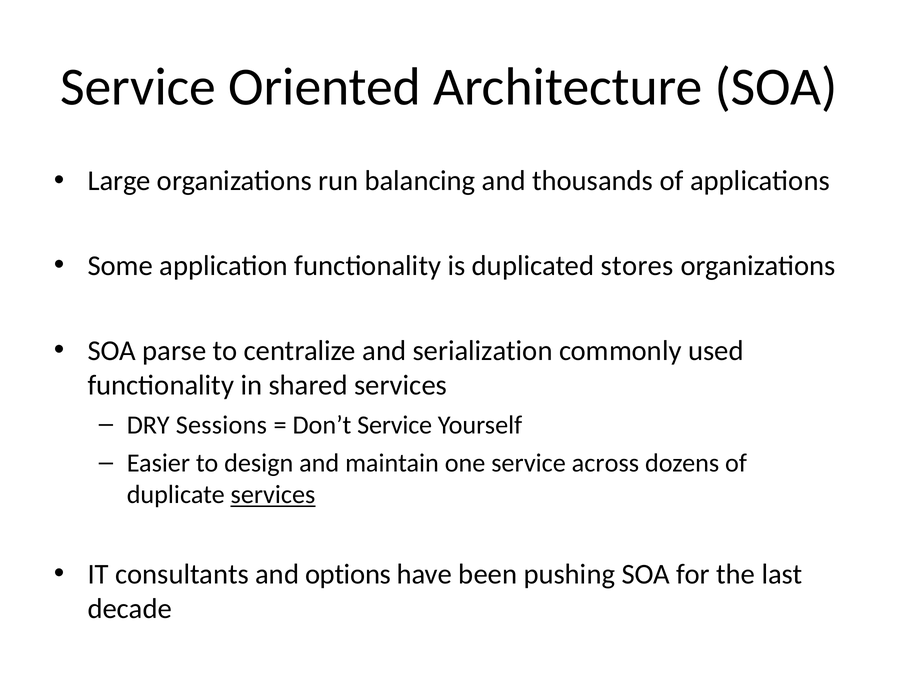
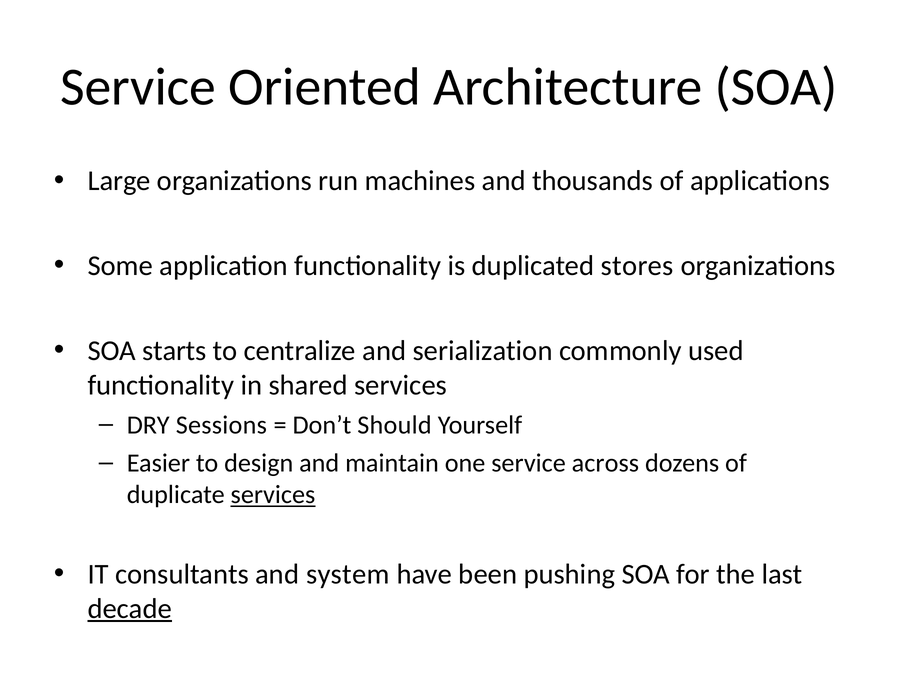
balancing: balancing -> machines (420, 181)
parse: parse -> starts (174, 350)
Don’t Service: Service -> Should (394, 425)
options: options -> system (348, 574)
decade underline: none -> present (130, 608)
